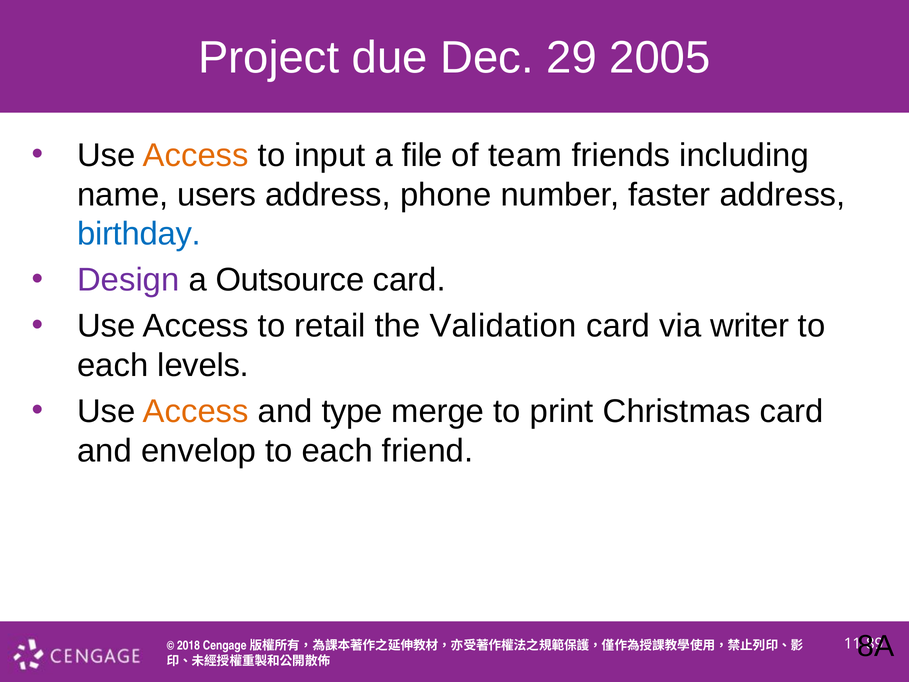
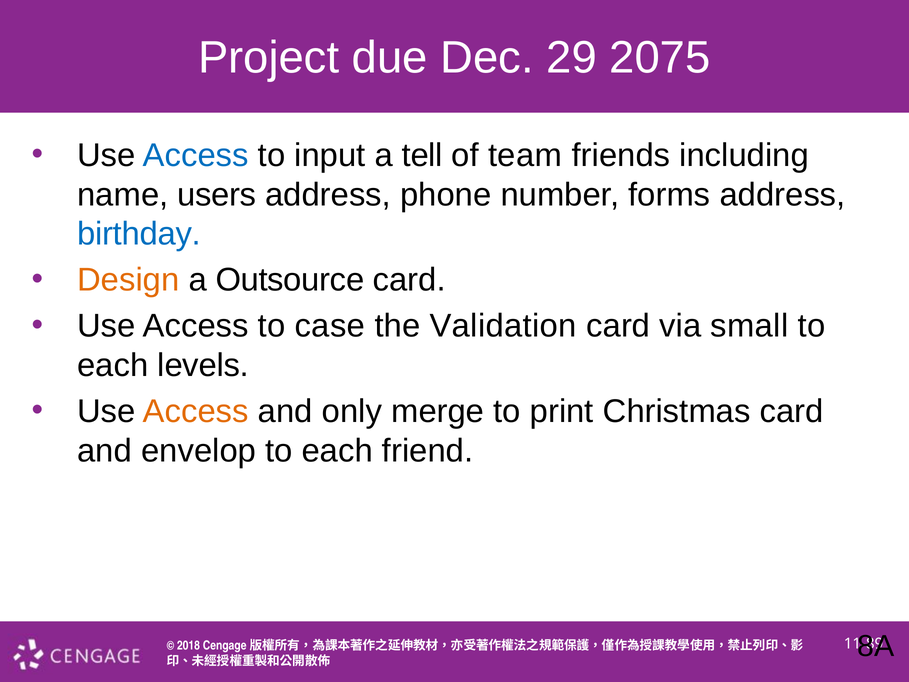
2005: 2005 -> 2075 (660, 58)
Access colour: orange -> blue (196, 155)
file: file -> tell (422, 155)
faster: faster -> forms (669, 195)
Design colour: purple -> orange (128, 280)
retail: retail -> case (330, 326)
writer: writer -> small (749, 326)
type: type -> only (352, 411)
